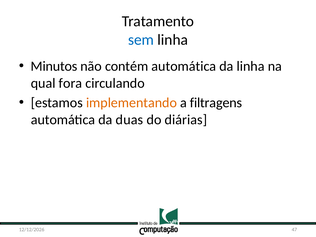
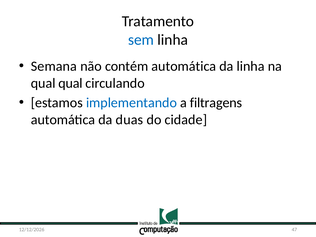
Minutos: Minutos -> Semana (54, 66)
qual fora: fora -> qual (71, 83)
implementando colour: orange -> blue (131, 103)
diárias: diárias -> cidade (186, 120)
